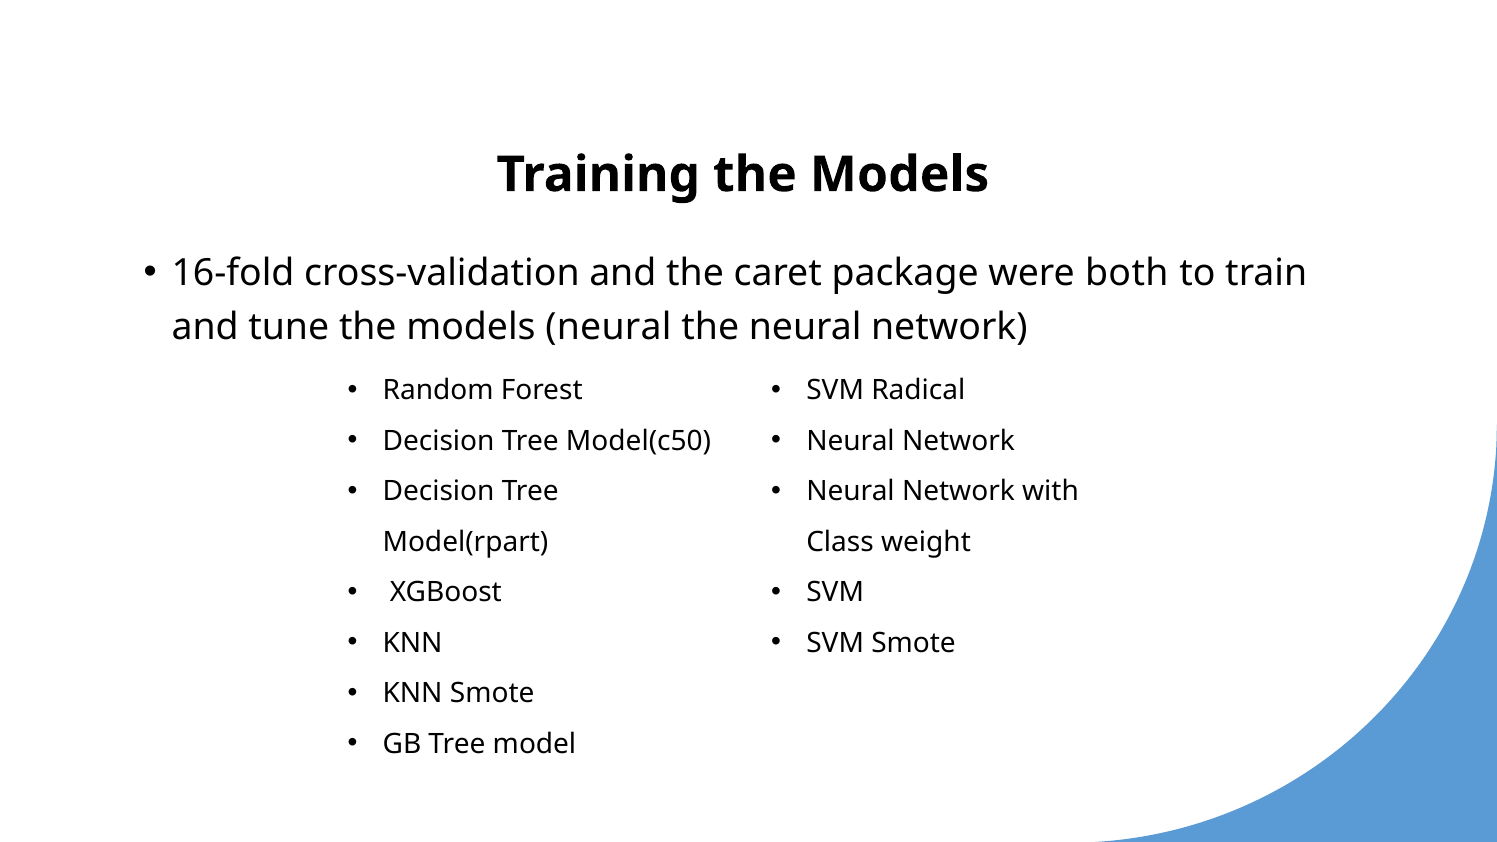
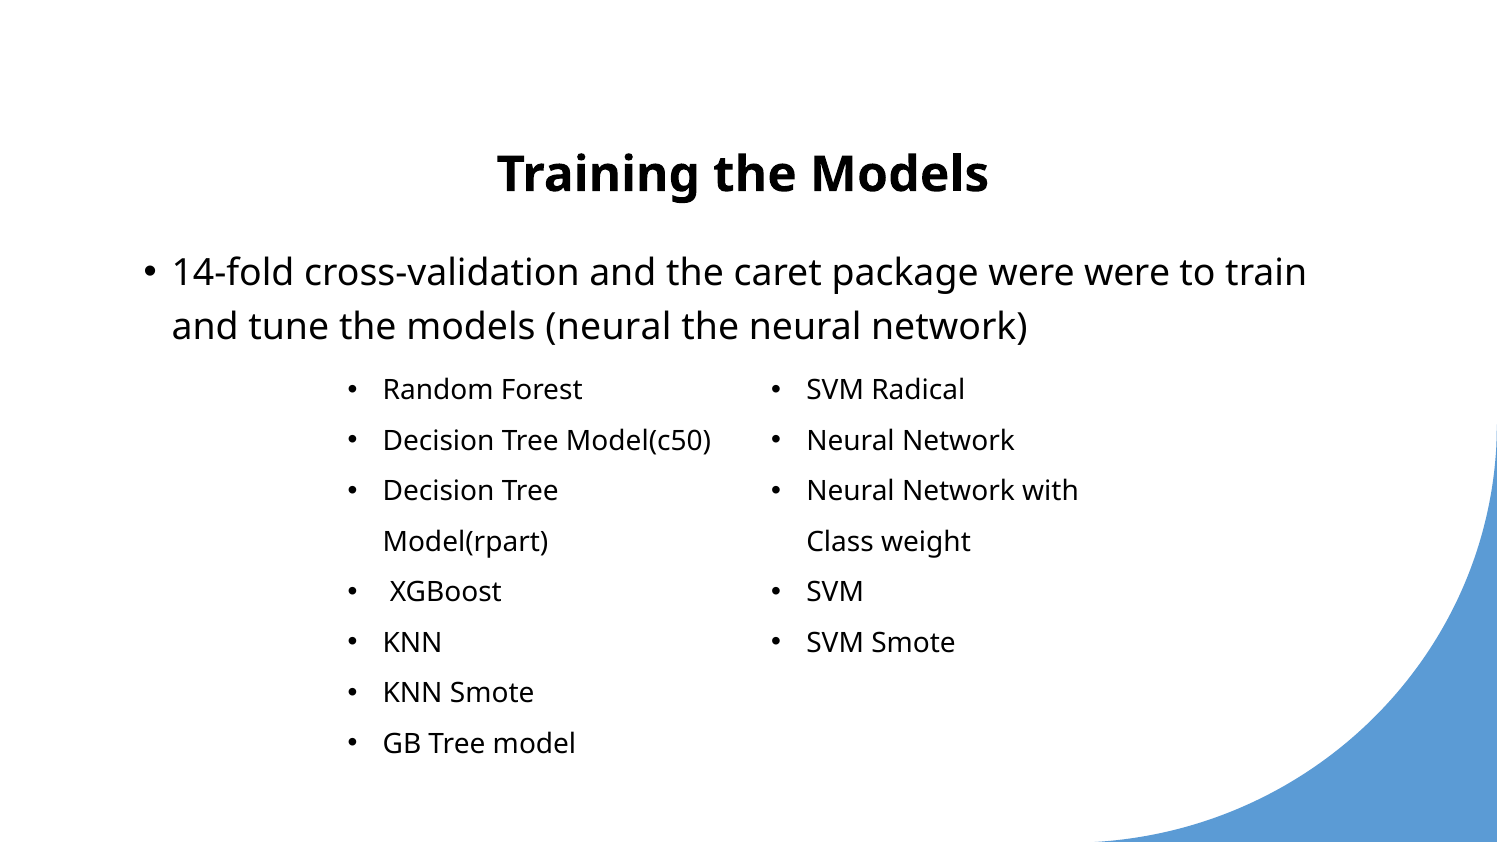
16-fold: 16-fold -> 14-fold (233, 273)
were both: both -> were (1127, 273)
